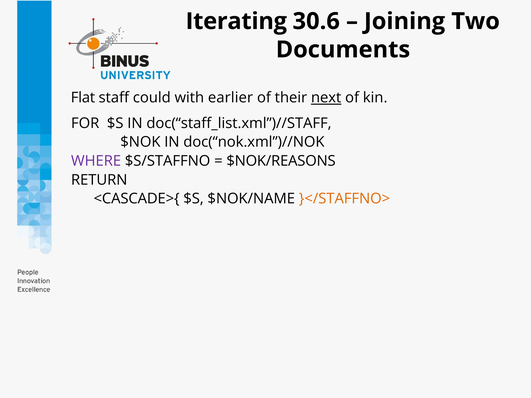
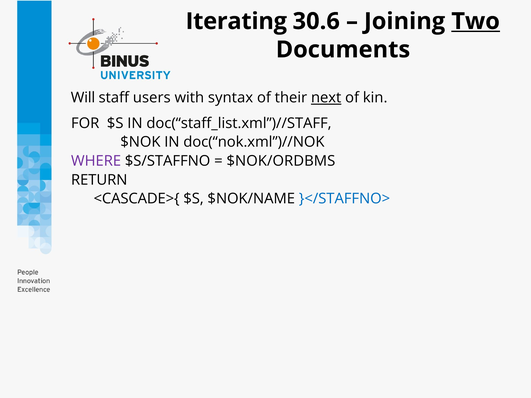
Two underline: none -> present (476, 21)
Flat: Flat -> Will (83, 98)
could: could -> users (152, 98)
earlier: earlier -> syntax (231, 98)
$NOK/REASONS: $NOK/REASONS -> $NOK/ORDBMS (281, 161)
}</STAFFNO> colour: orange -> blue (345, 199)
